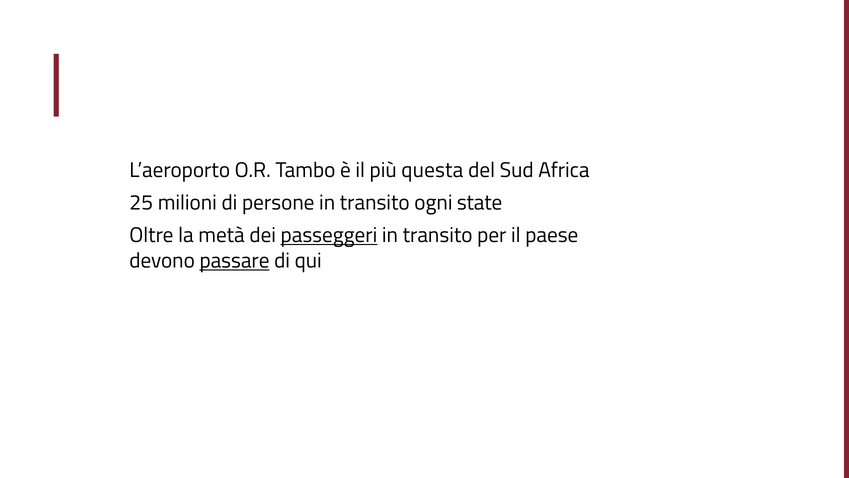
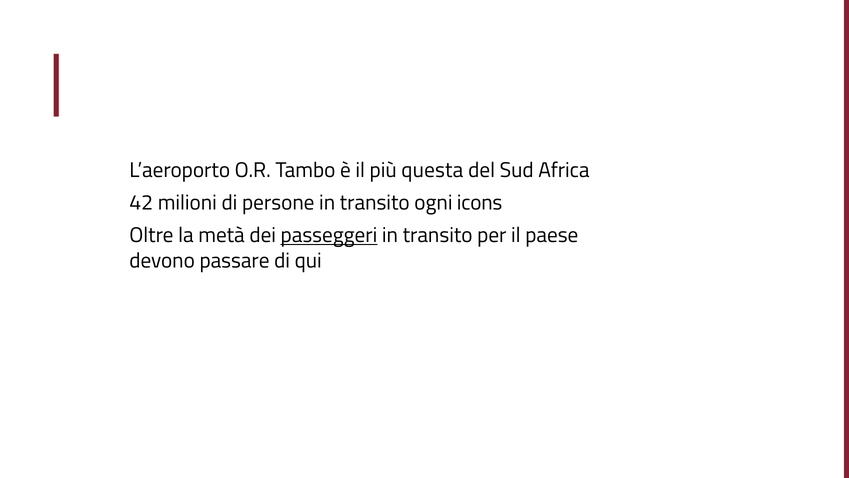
25: 25 -> 42 (141, 203)
state: state -> icons (480, 203)
passare underline: present -> none (235, 261)
